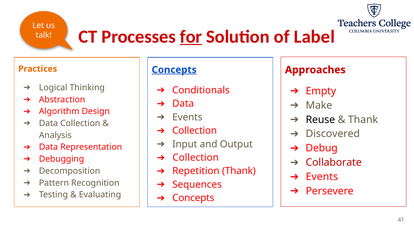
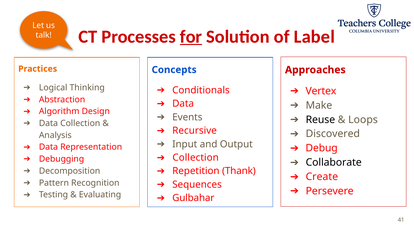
Concepts underline: present -> none (174, 70)
Empty: Empty -> Vertex (321, 91)
Thank: Thank -> Loops (363, 120)
Collection: Collection -> Recursive (195, 131)
Collaborate colour: red -> black (334, 162)
Events: Events -> Create (322, 177)
Concepts: Concepts -> Gulbahar (193, 198)
